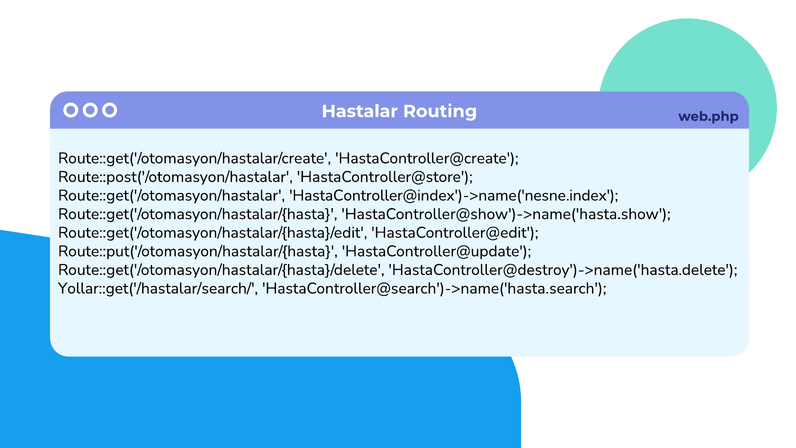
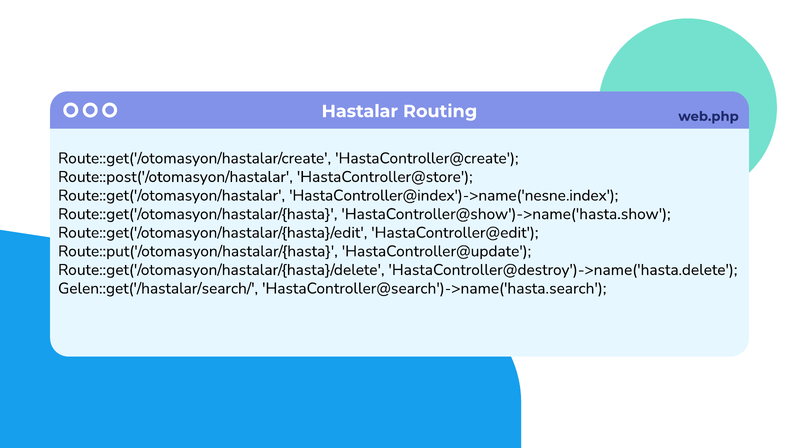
Yollar::get('/hastalar/search/: Yollar::get('/hastalar/search/ -> Gelen::get('/hastalar/search/ (158, 288)
